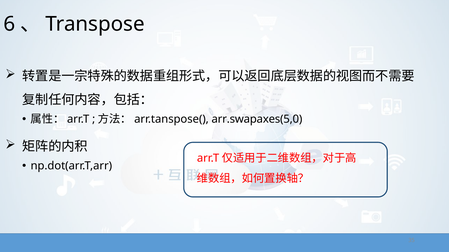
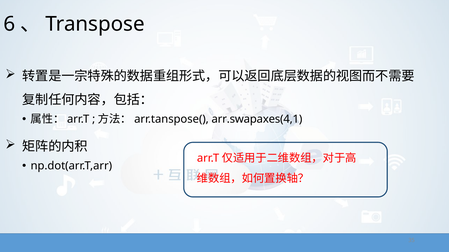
arr.swapaxes(5,0: arr.swapaxes(5,0 -> arr.swapaxes(4,1 (257, 120)
